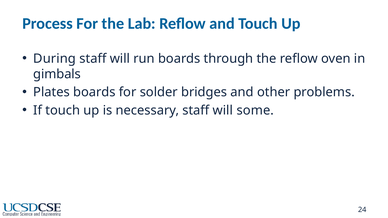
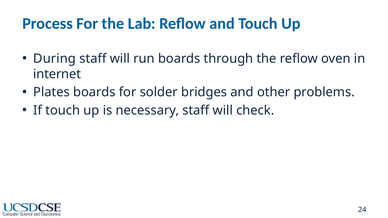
gimbals: gimbals -> internet (57, 74)
some: some -> check (255, 110)
